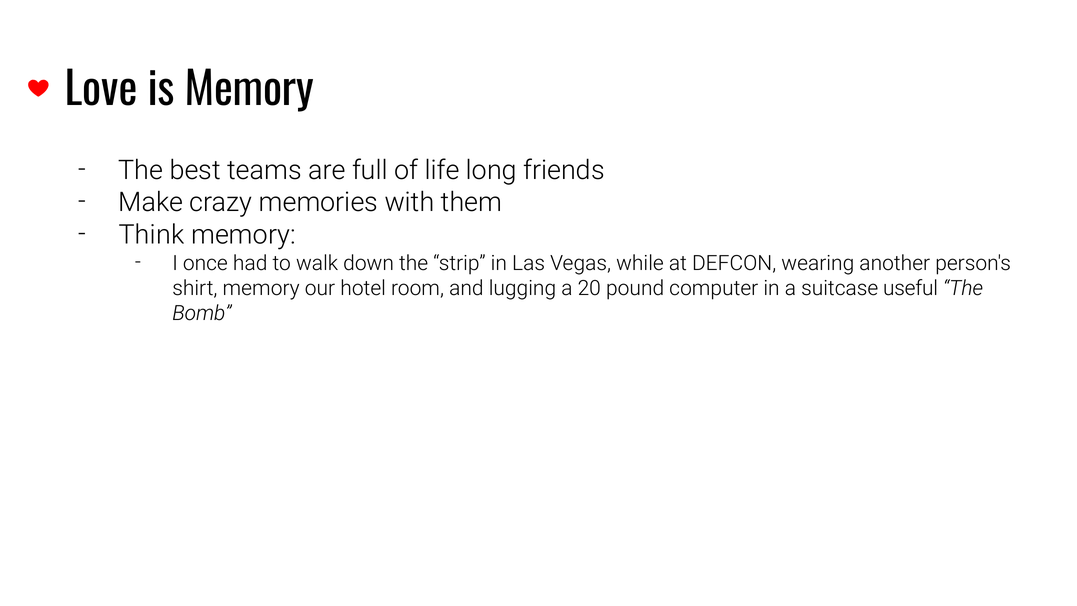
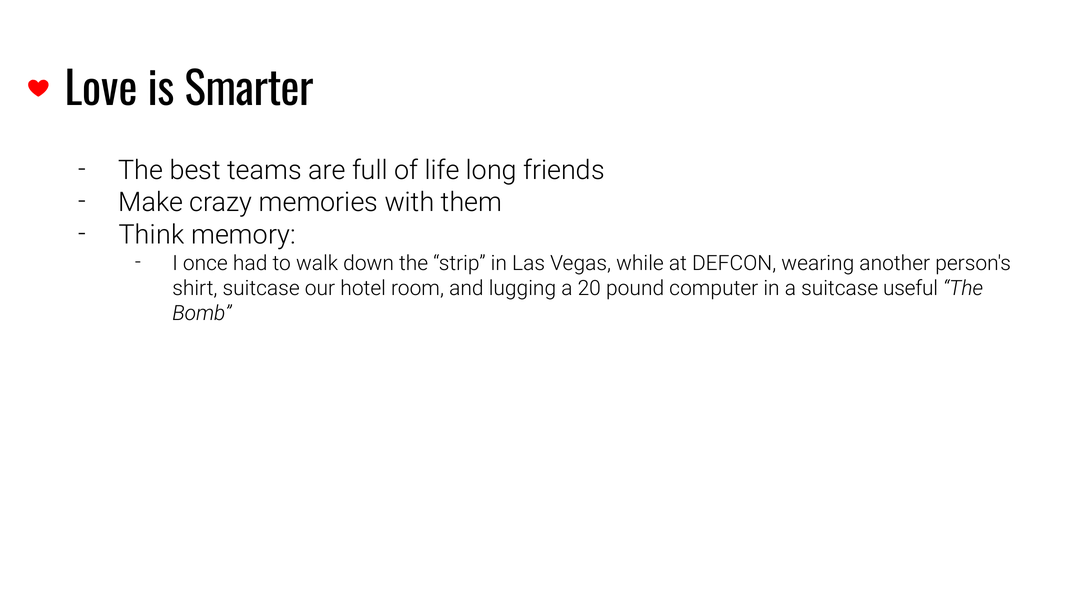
is Memory: Memory -> Smarter (249, 91)
shirt memory: memory -> suitcase (261, 288)
